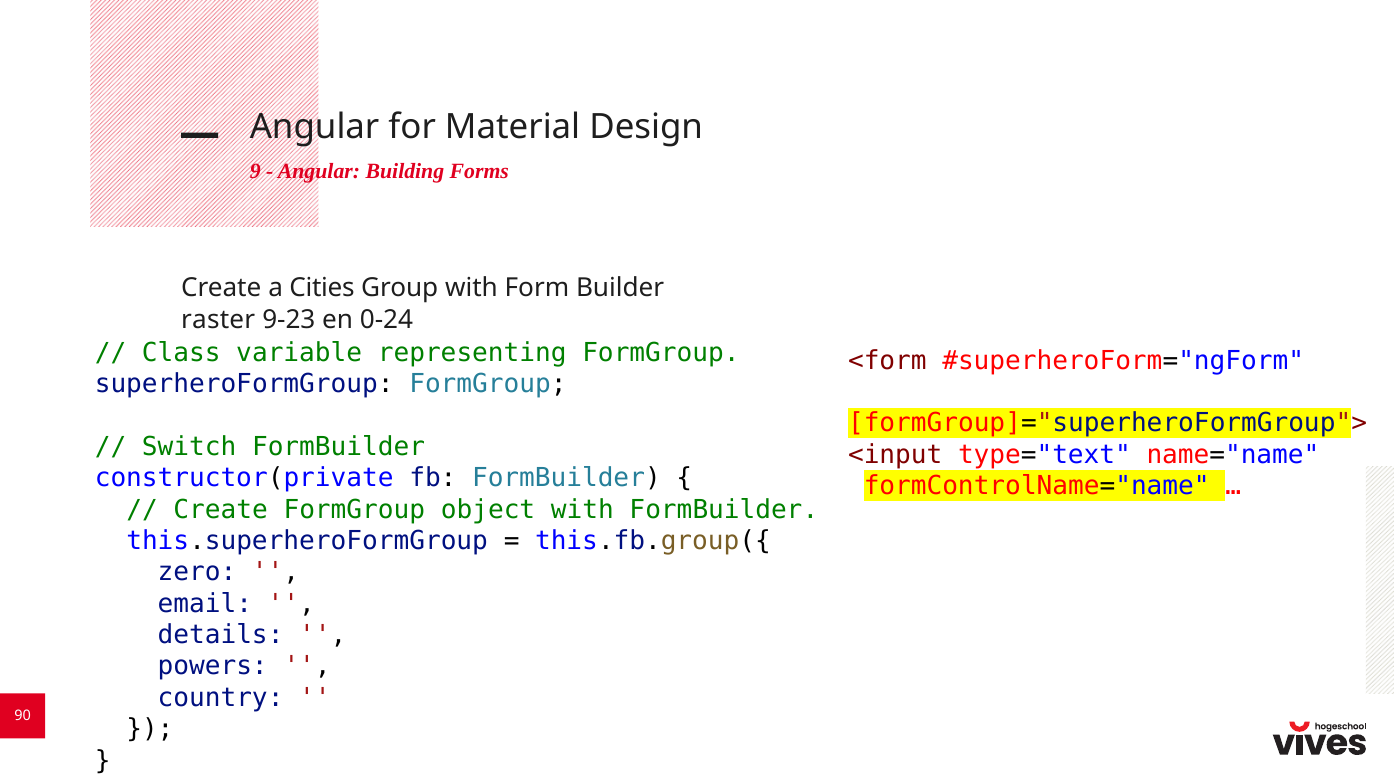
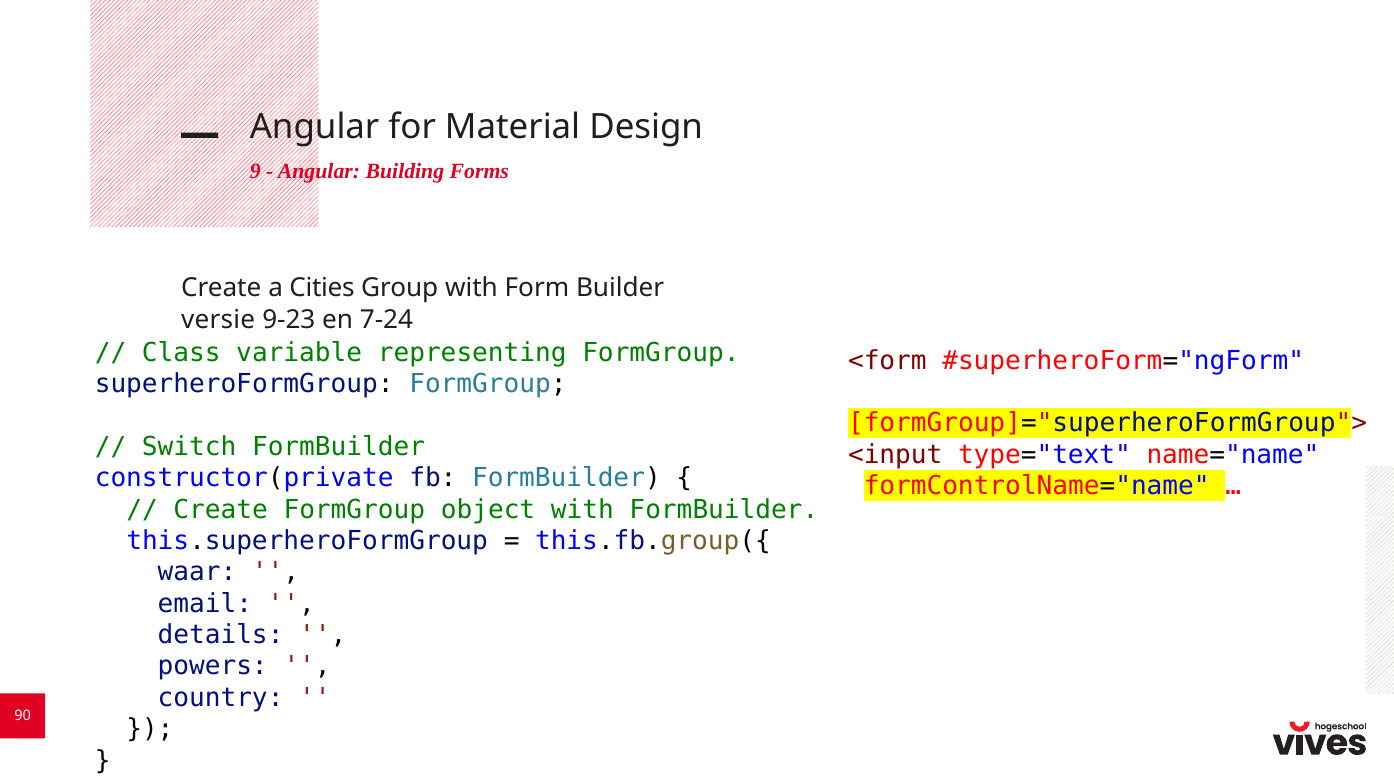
raster: raster -> versie (218, 320)
0-24: 0-24 -> 7-24 (386, 320)
zero: zero -> waar (197, 572)
